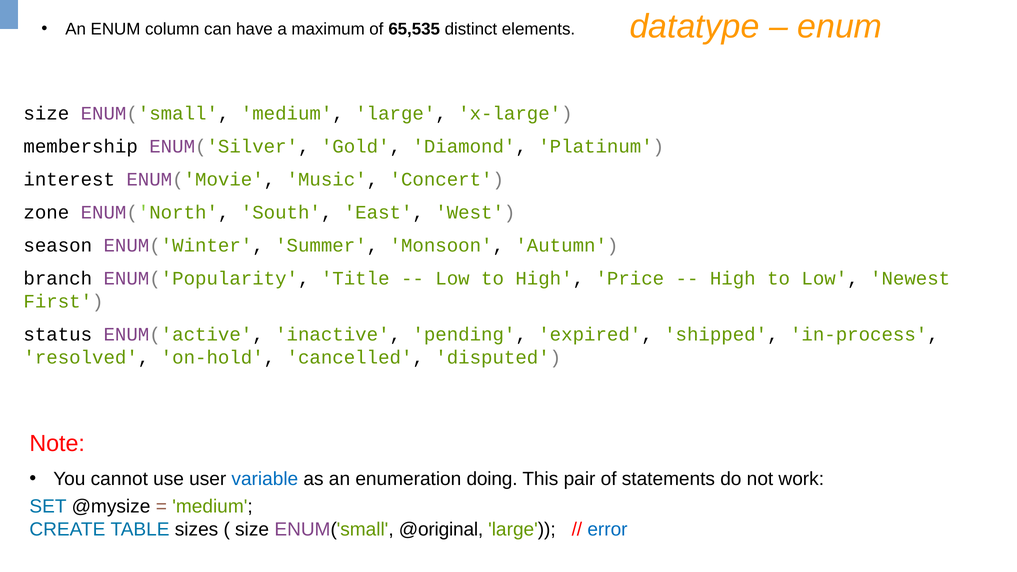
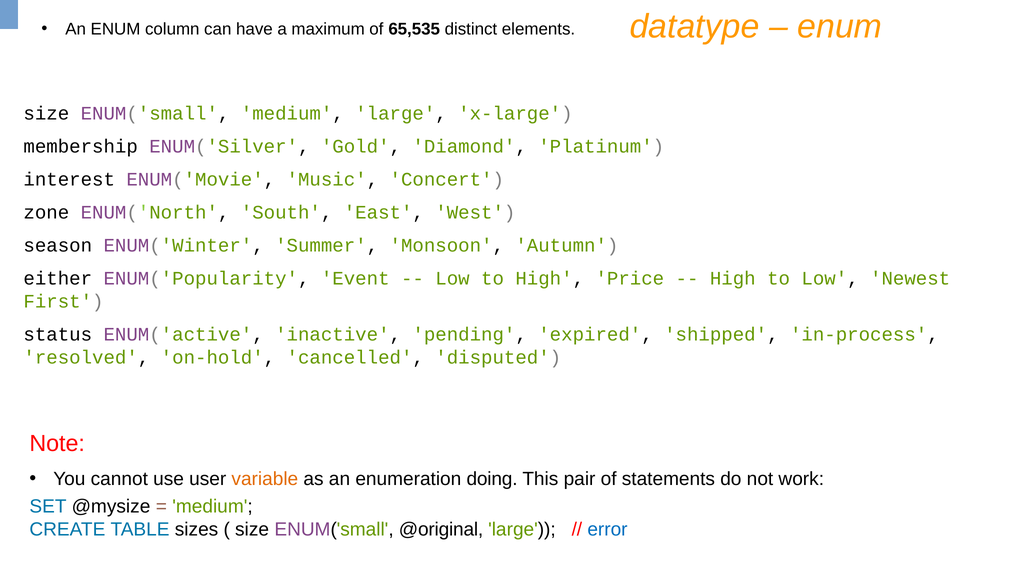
branch: branch -> either (58, 279)
Title: Title -> Event (355, 279)
variable colour: blue -> orange (265, 479)
